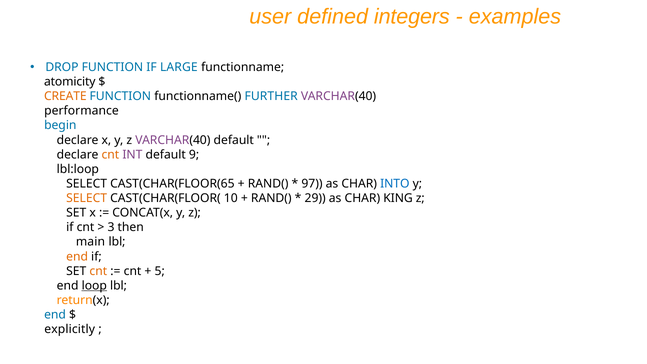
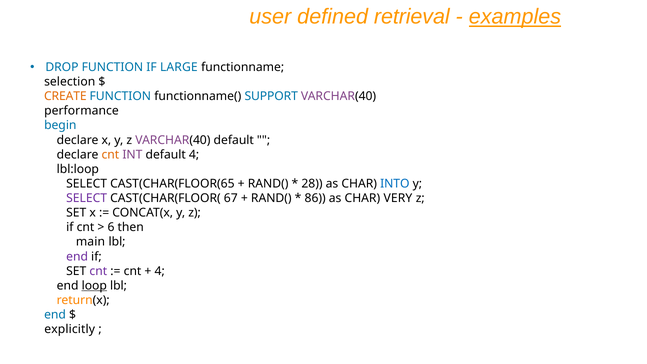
integers: integers -> retrieval (412, 17)
examples underline: none -> present (515, 17)
atomicity: atomicity -> selection (70, 82)
FURTHER: FURTHER -> SUPPORT (271, 96)
default 9: 9 -> 4 (194, 155)
97: 97 -> 28 (312, 184)
SELECT colour: orange -> purple (87, 198)
10: 10 -> 67 (231, 198)
29: 29 -> 86 (315, 198)
KING: KING -> VERY (398, 198)
3: 3 -> 6 (111, 227)
end colour: orange -> purple (77, 256)
cnt colour: orange -> purple (98, 271)
5: 5 -> 4 (160, 271)
